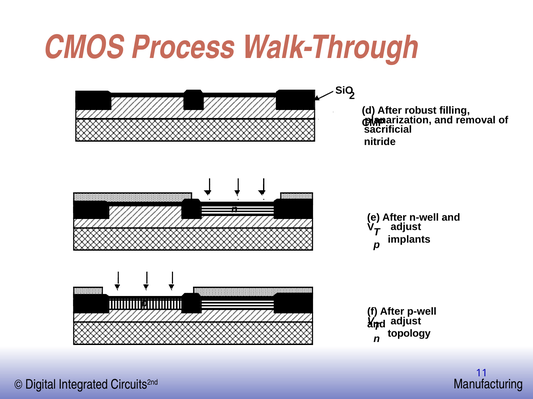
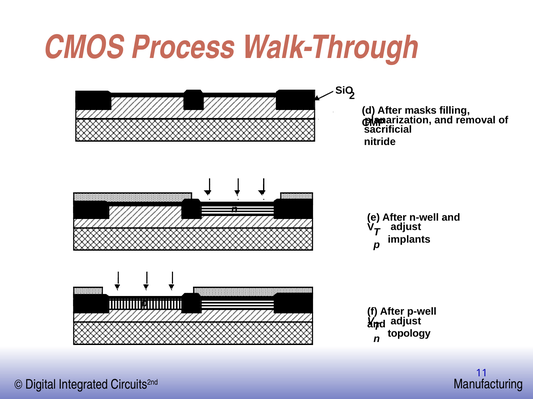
robust: robust -> masks (421, 111)
